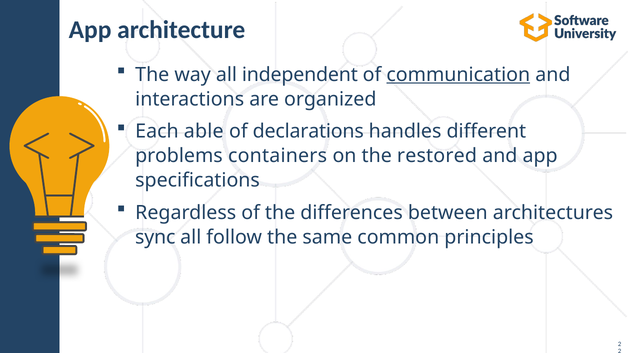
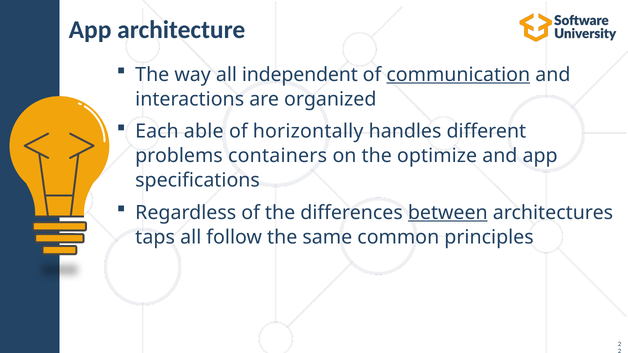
declarations: declarations -> horizontally (308, 132)
restored: restored -> optimize (437, 156)
between underline: none -> present (448, 213)
sync: sync -> taps (155, 237)
